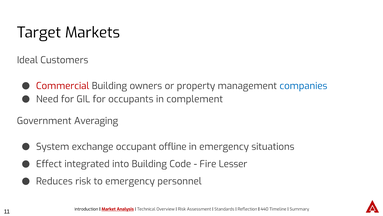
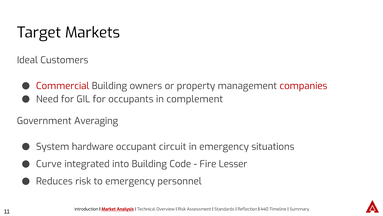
companies colour: blue -> red (303, 86)
exchange: exchange -> hardware (93, 146)
offline: offline -> circuit (173, 146)
Effect: Effect -> Curve (49, 164)
